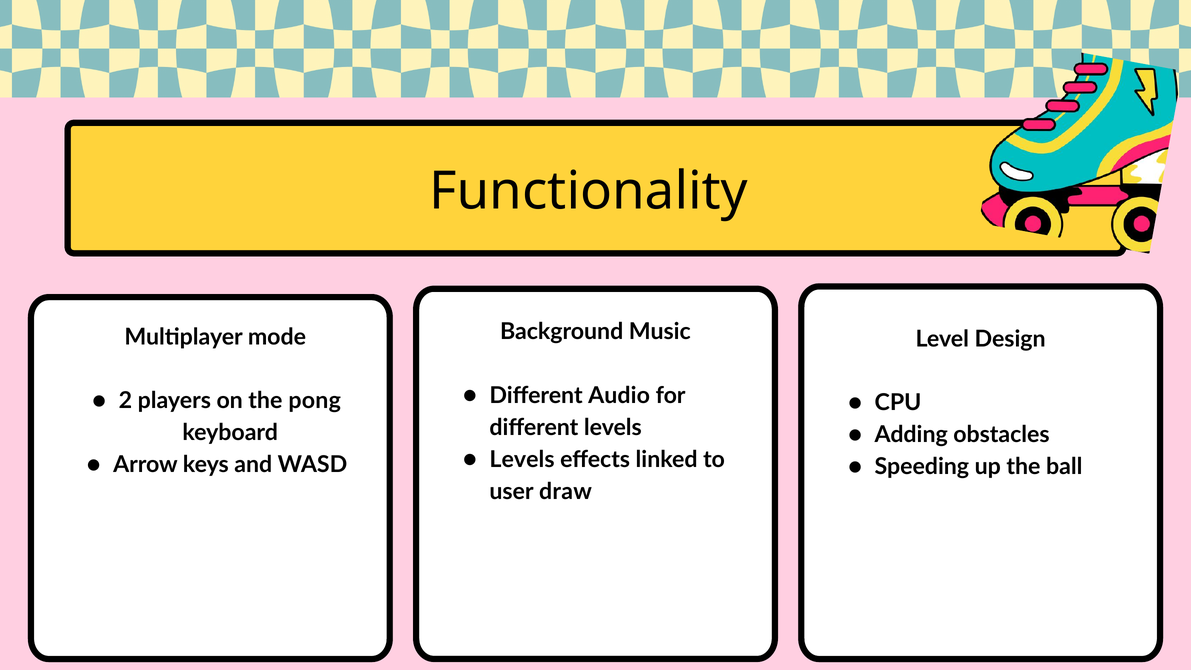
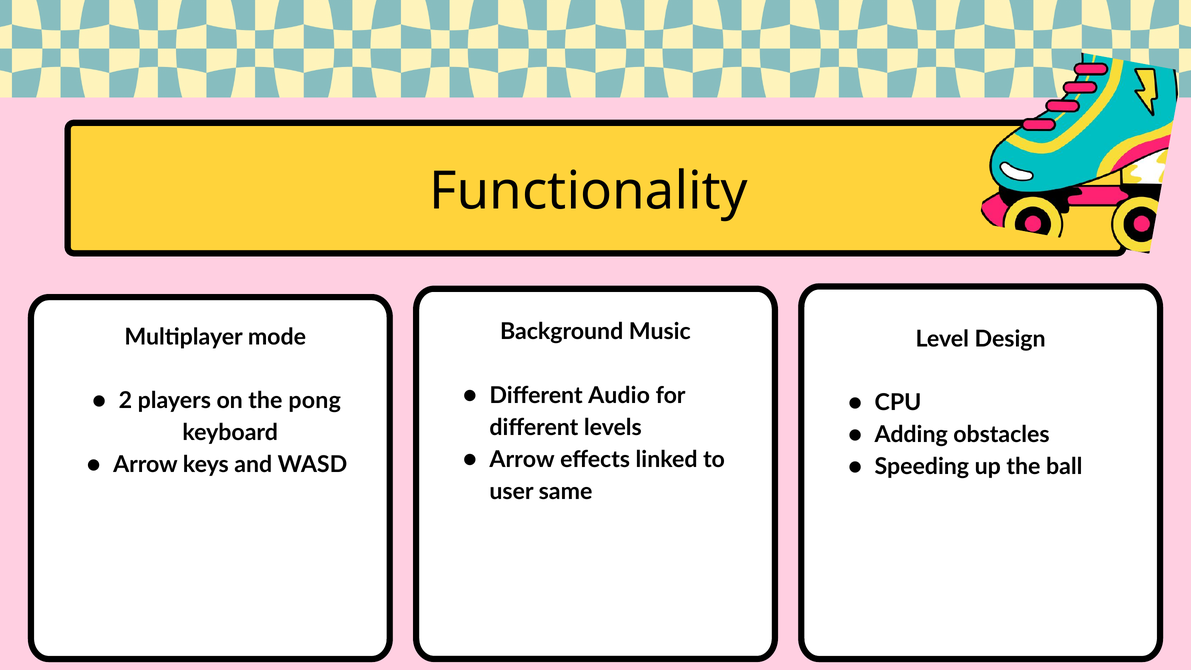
Levels: Levels -> Arrow (522, 459)
draw: draw -> same (566, 491)
